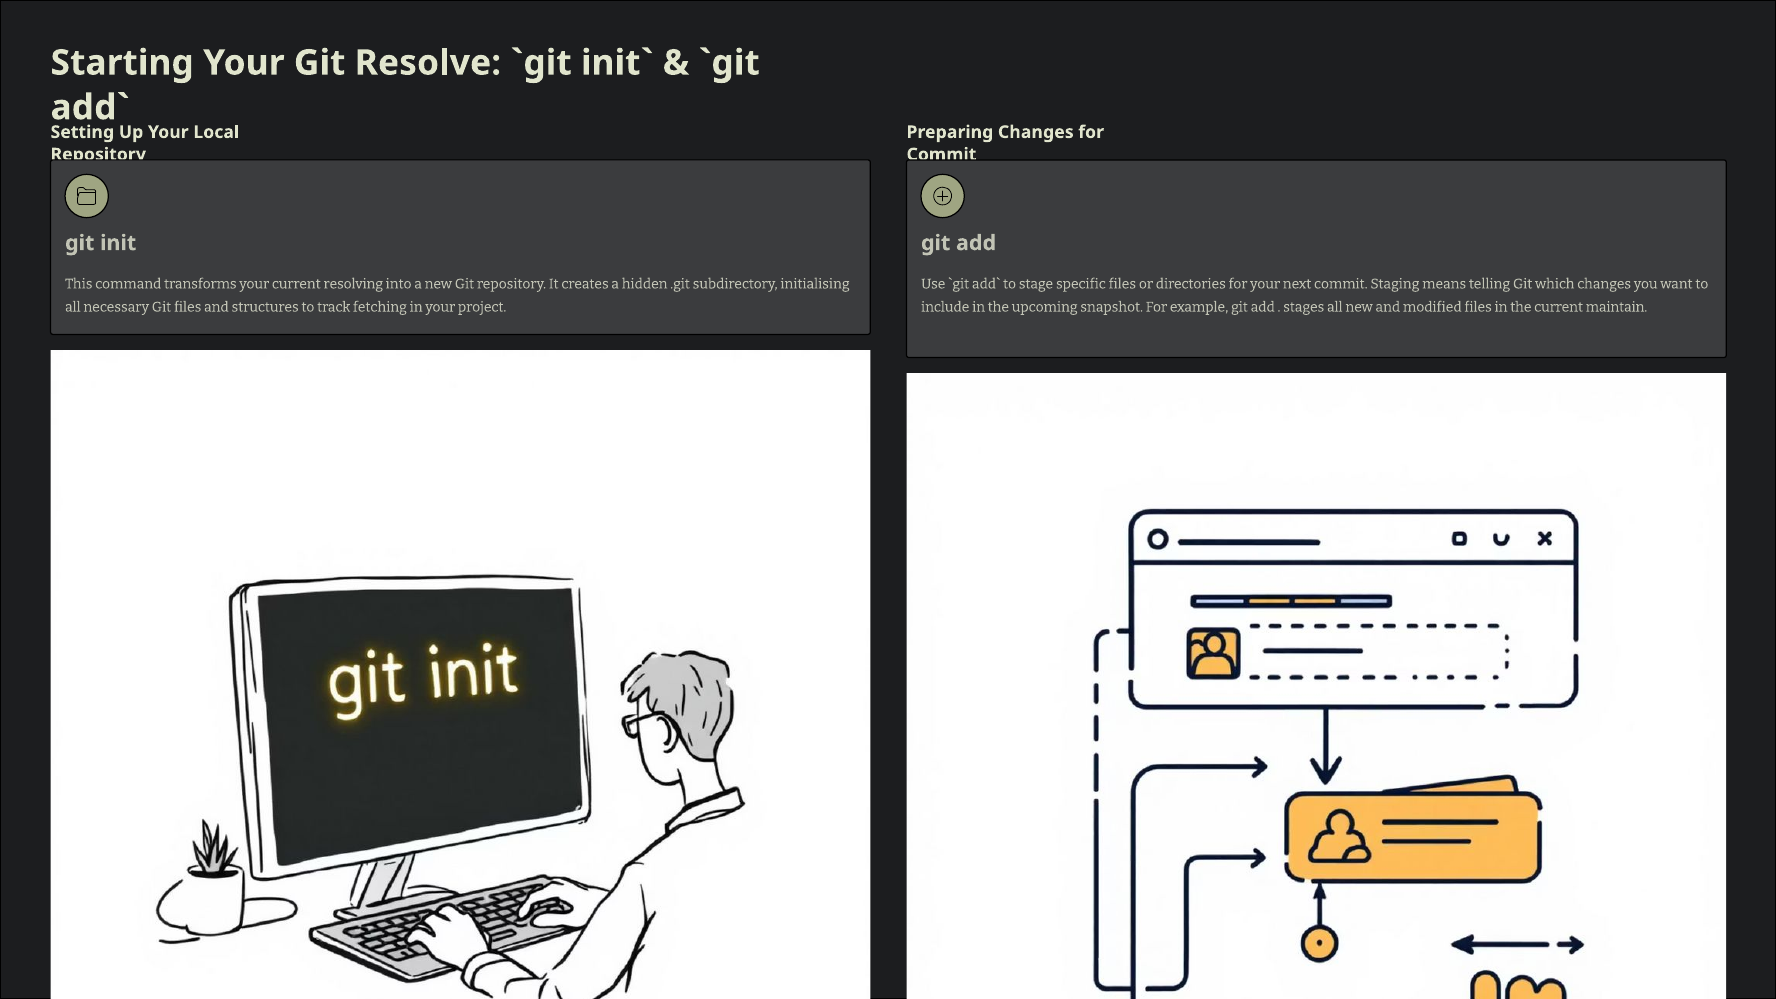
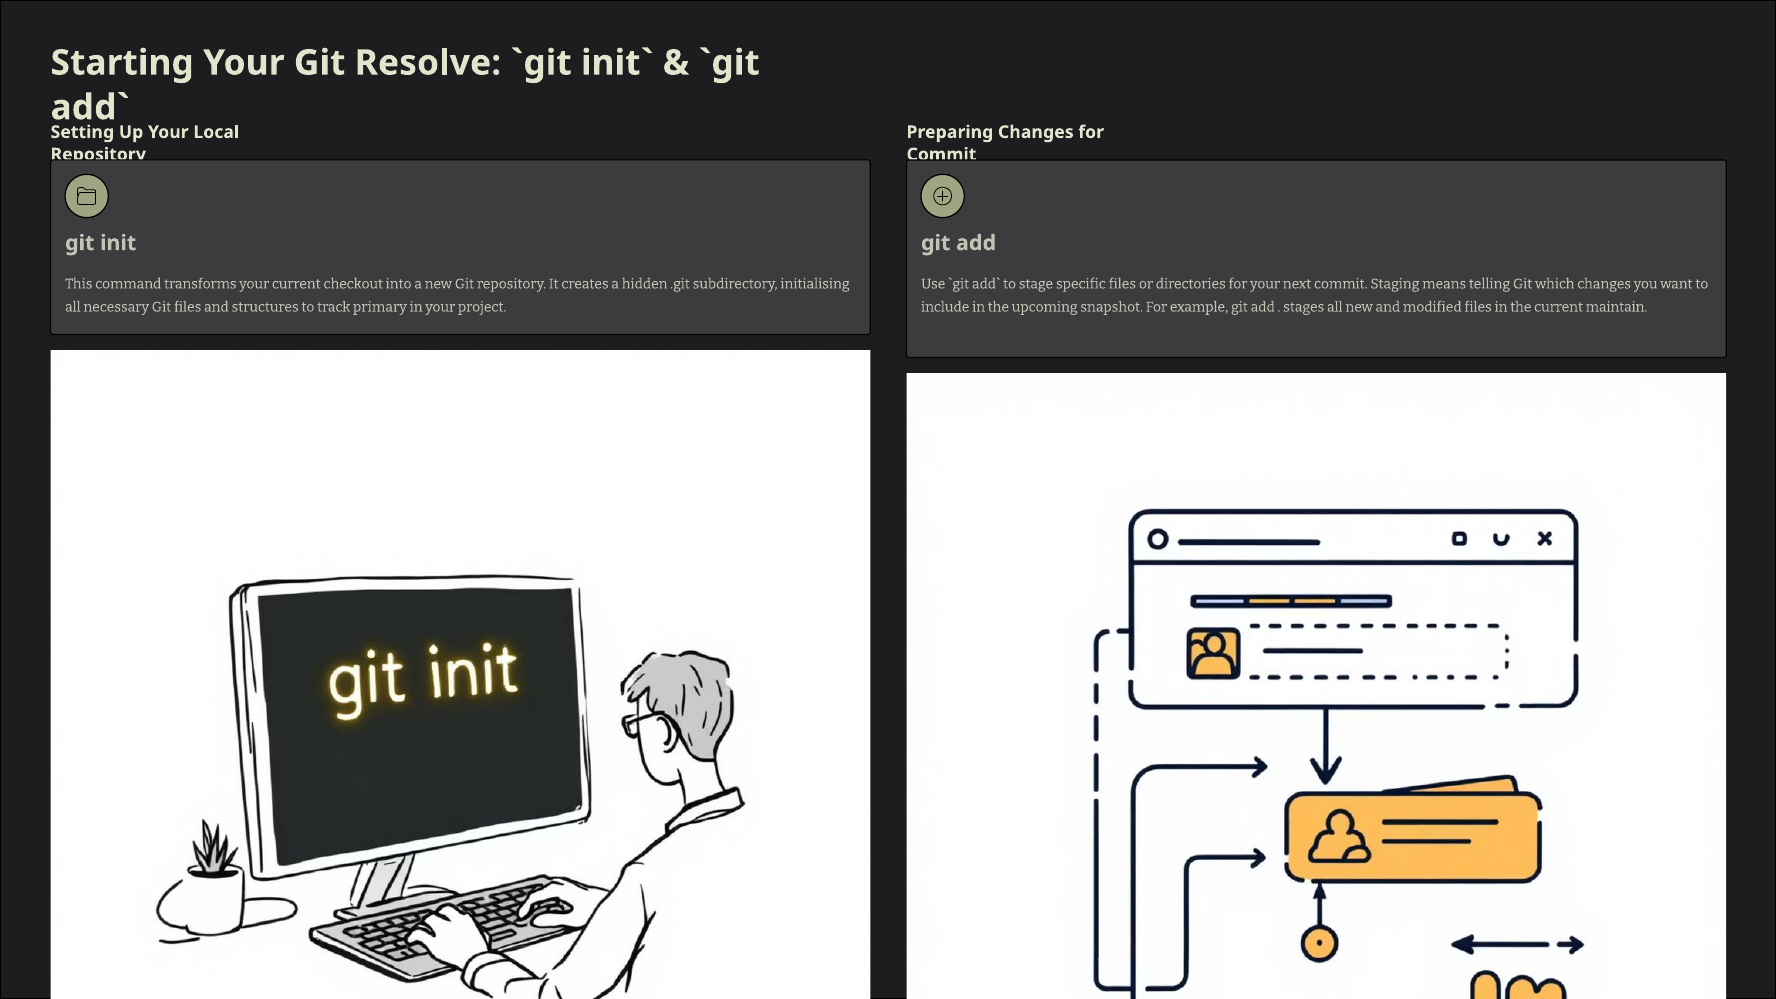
resolving: resolving -> checkout (353, 284)
fetching: fetching -> primary (380, 307)
